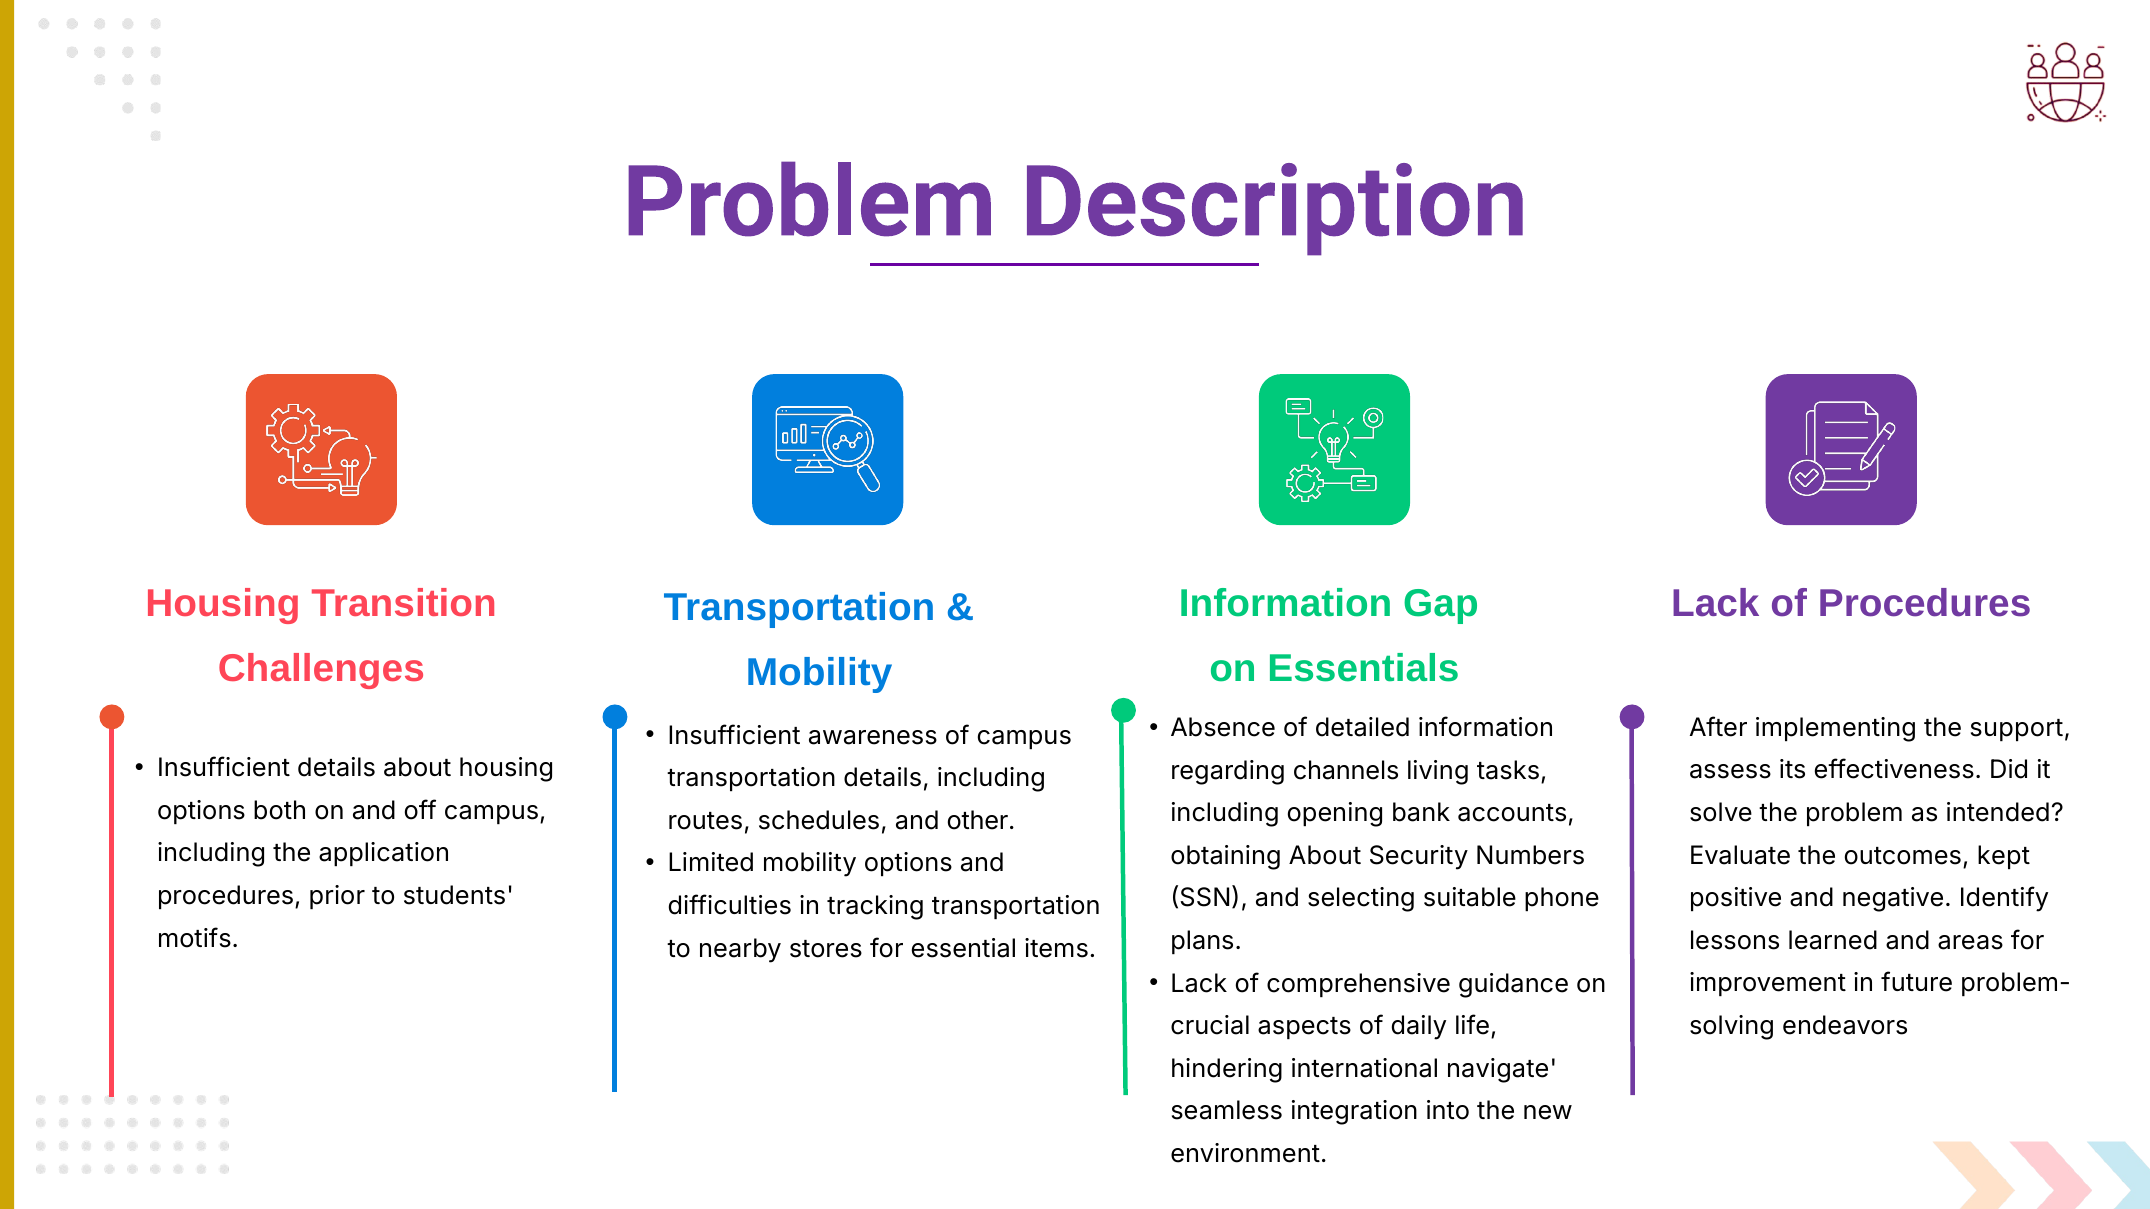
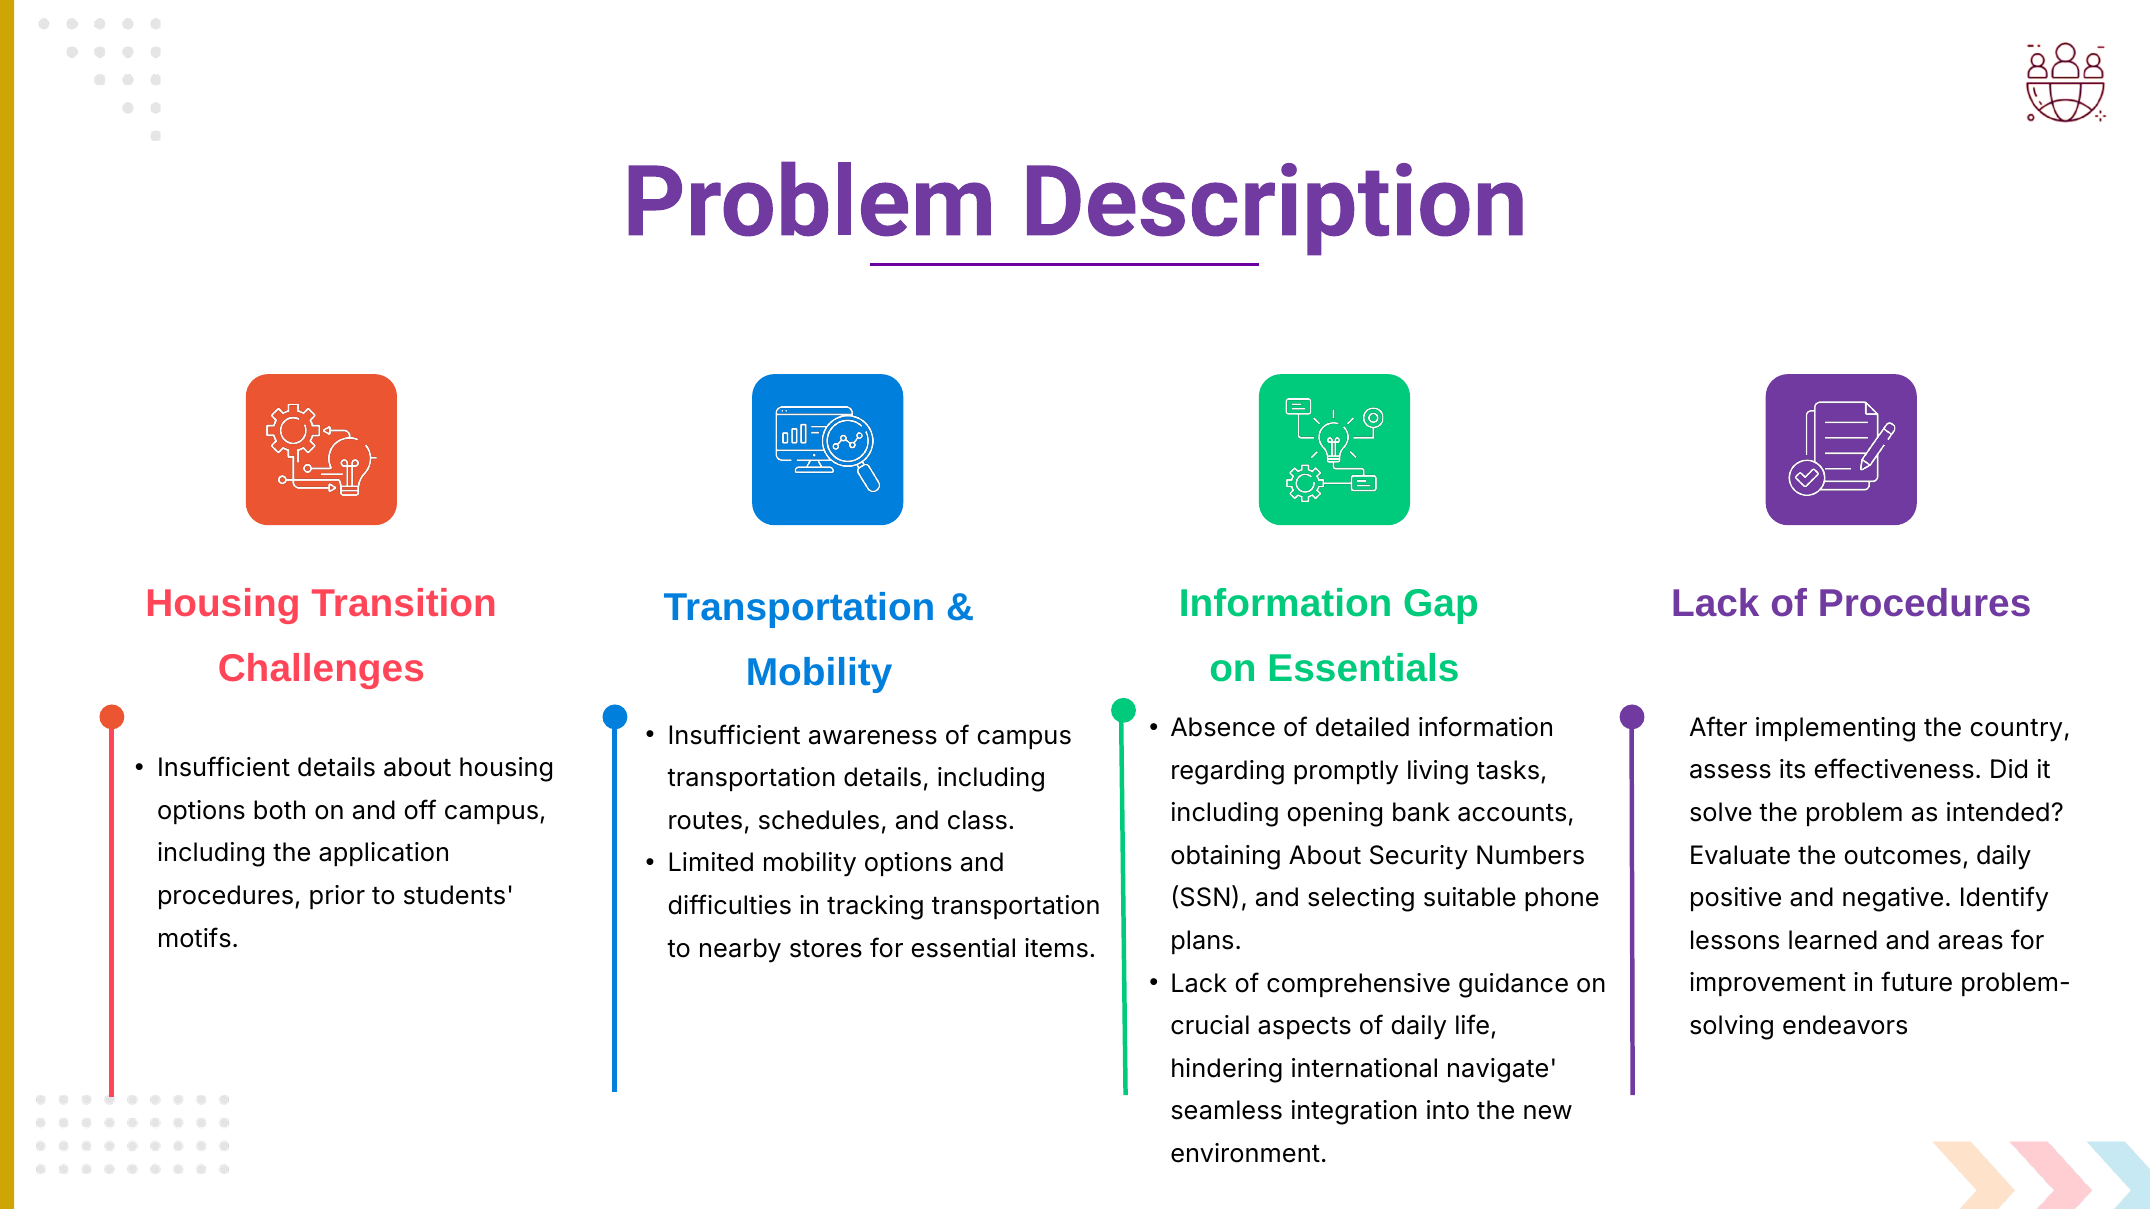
support: support -> country (2020, 728)
channels: channels -> promptly (1346, 771)
other: other -> class (981, 821)
outcomes kept: kept -> daily (2004, 856)
